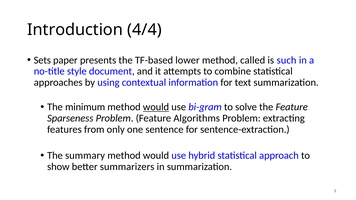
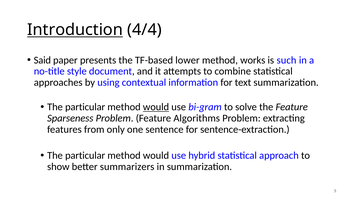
Introduction underline: none -> present (75, 30)
Sets: Sets -> Said (42, 60)
called: called -> works (253, 60)
minimum: minimum -> particular (85, 107)
summary: summary -> particular (85, 156)
